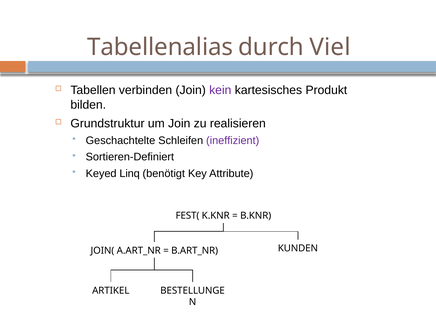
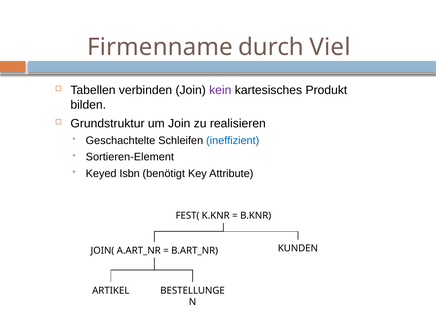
Tabellenalias: Tabellenalias -> Firmenname (160, 47)
ineffizient colour: purple -> blue (233, 141)
Sortieren-Definiert: Sortieren-Definiert -> Sortieren-Element (130, 157)
Linq: Linq -> Isbn (130, 173)
